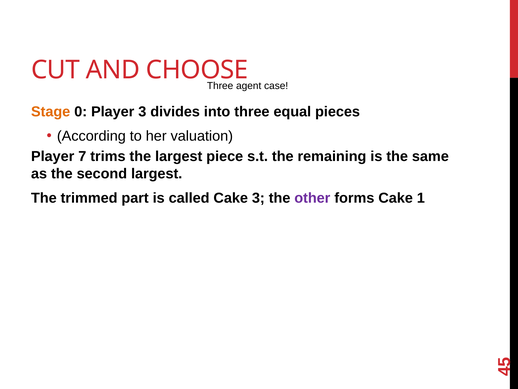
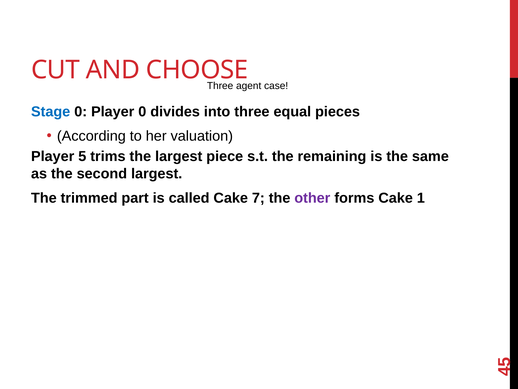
Stage colour: orange -> blue (51, 112)
Player 3: 3 -> 0 (142, 112)
Player 7: 7 -> 5 (82, 156)
Cake 3: 3 -> 7 (258, 198)
